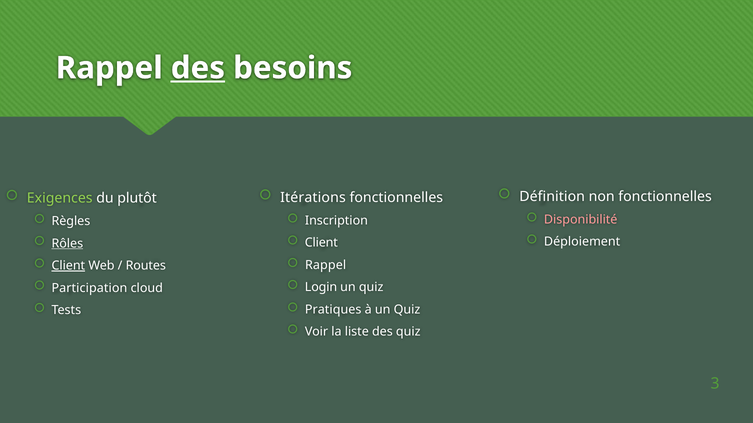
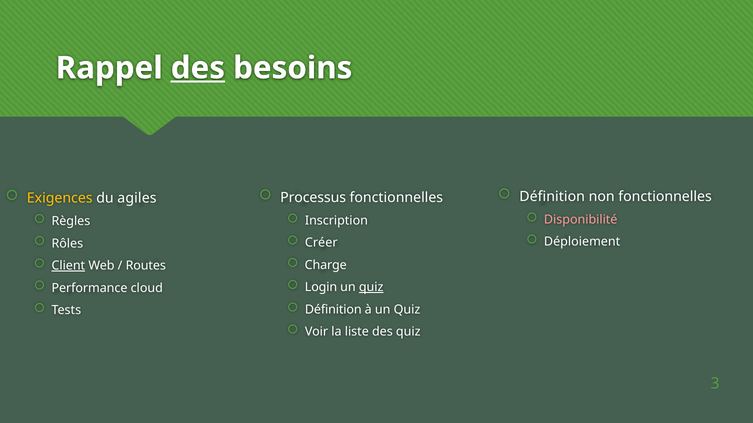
Itérations: Itérations -> Processus (313, 198)
Exigences colour: light green -> yellow (60, 198)
plutôt: plutôt -> agiles (137, 198)
Client: Client -> Créer (321, 243)
Rôles underline: present -> none (67, 244)
Rappel: Rappel -> Charge (326, 265)
quiz underline: none -> present (371, 288)
Participation: Participation -> Performance (90, 288)
Pratiques: Pratiques -> Définition (333, 310)
